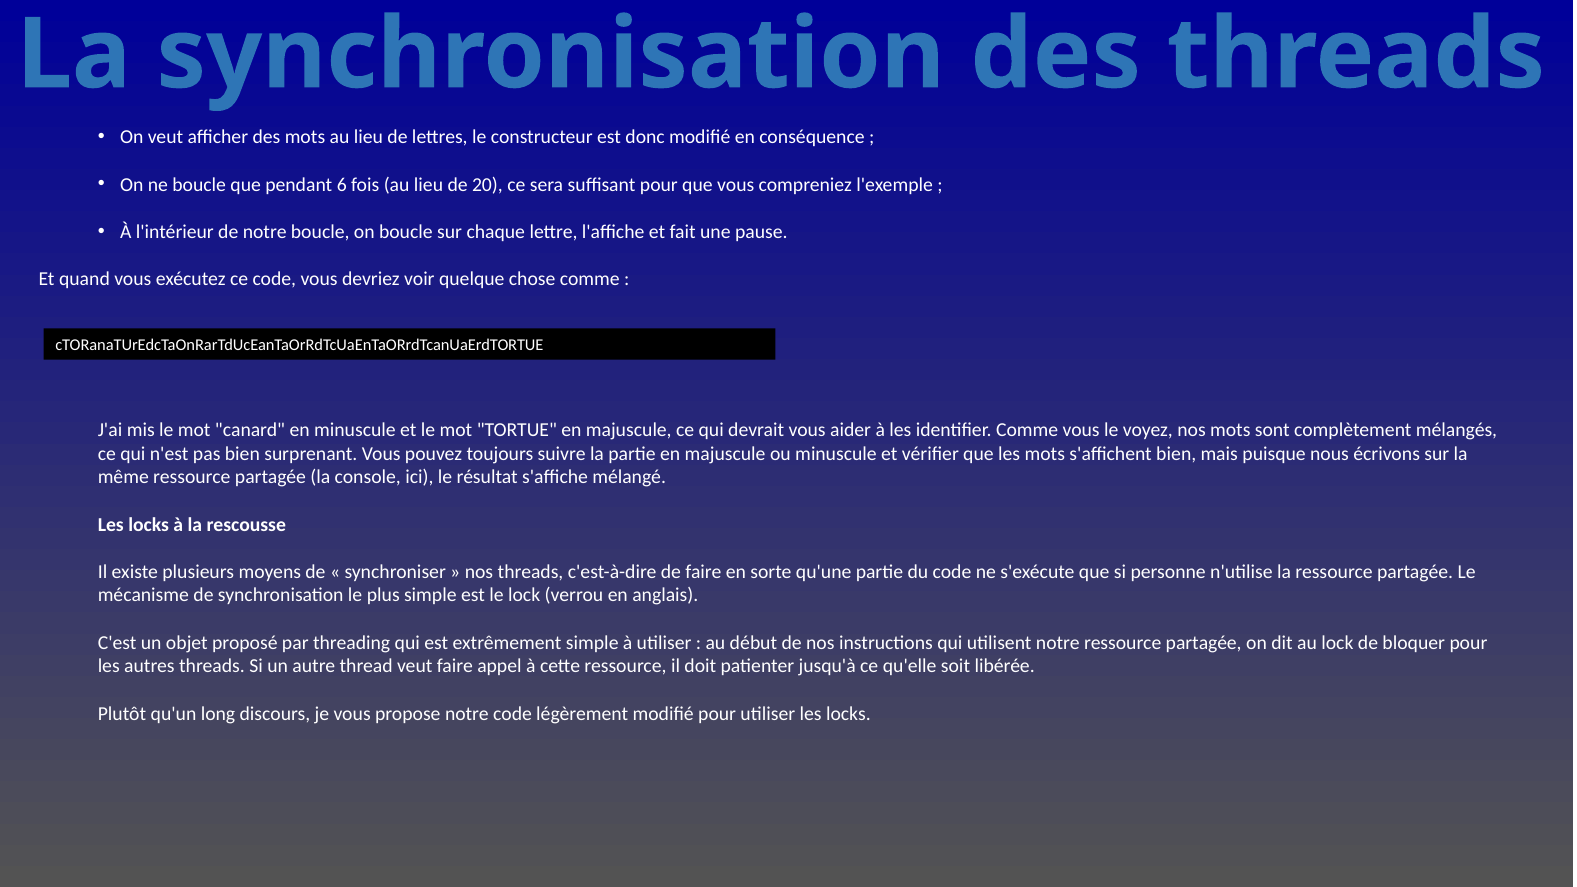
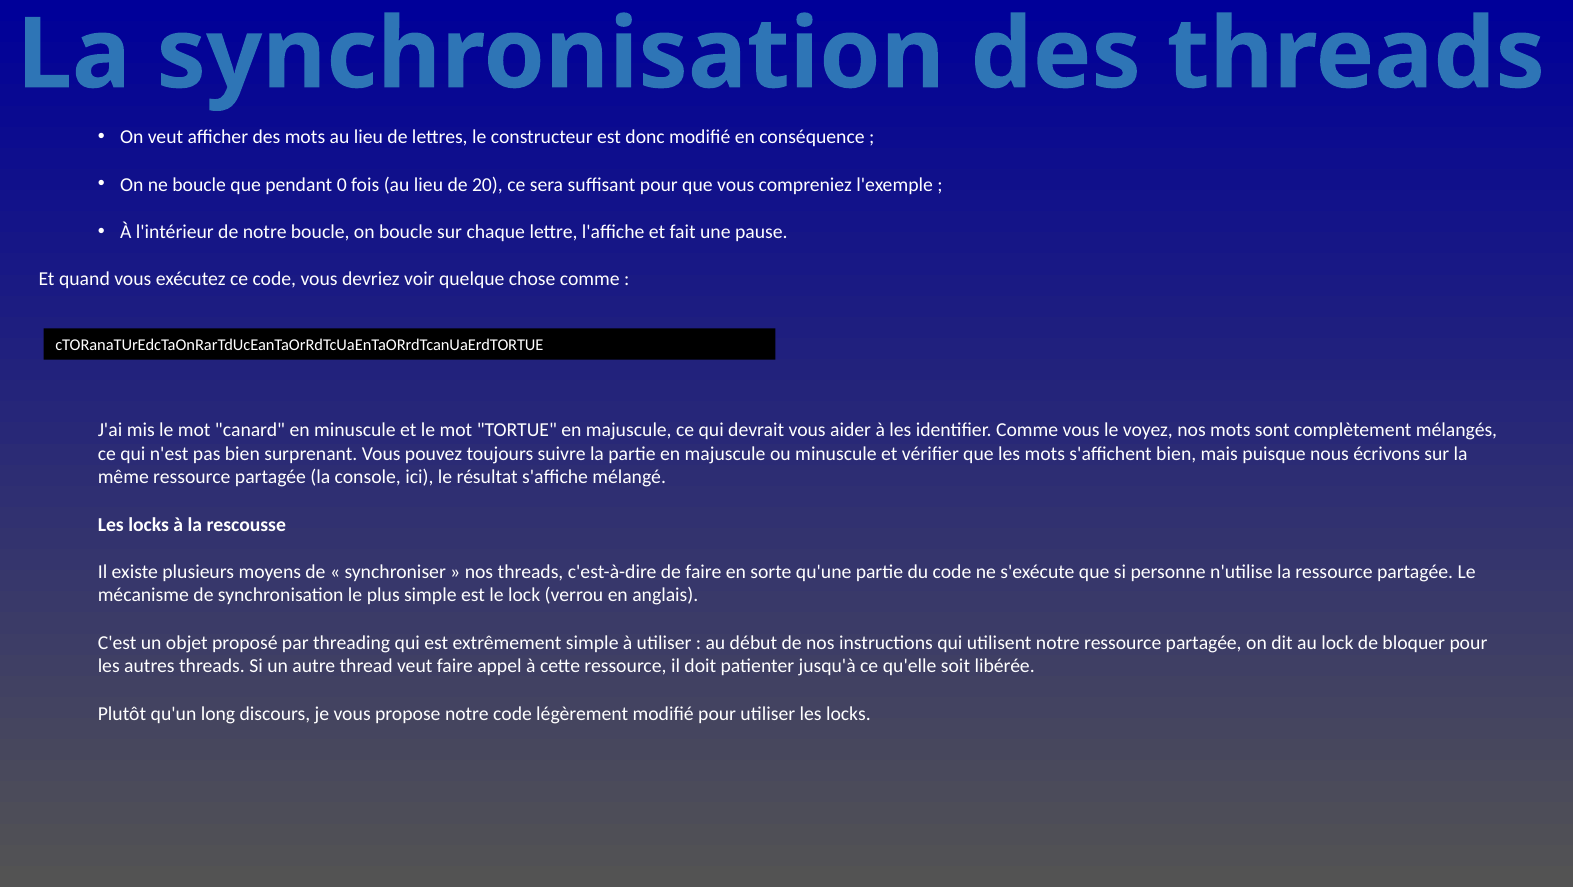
6: 6 -> 0 (342, 185)
